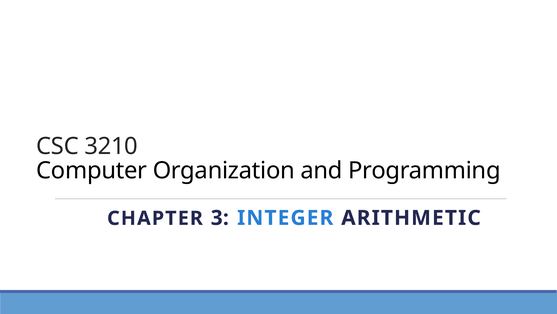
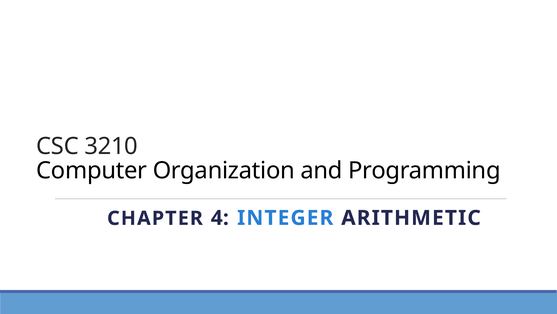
3: 3 -> 4 (220, 218)
